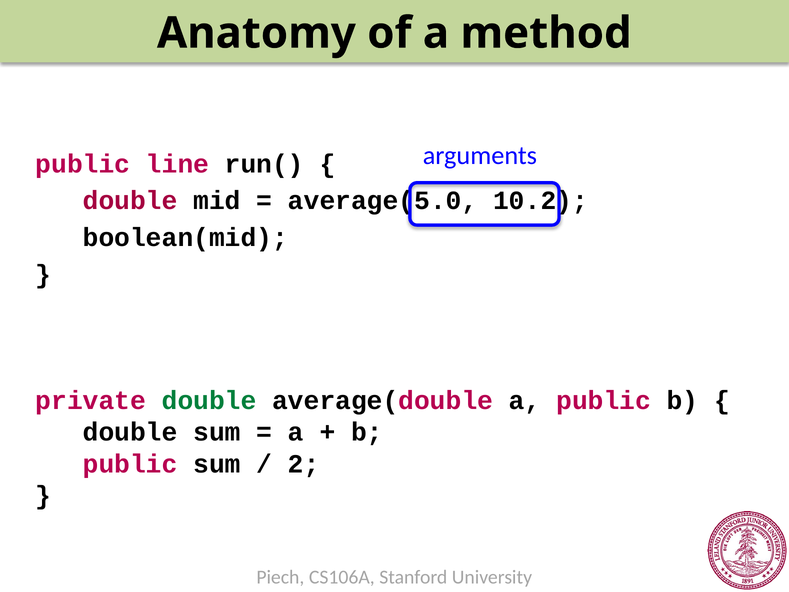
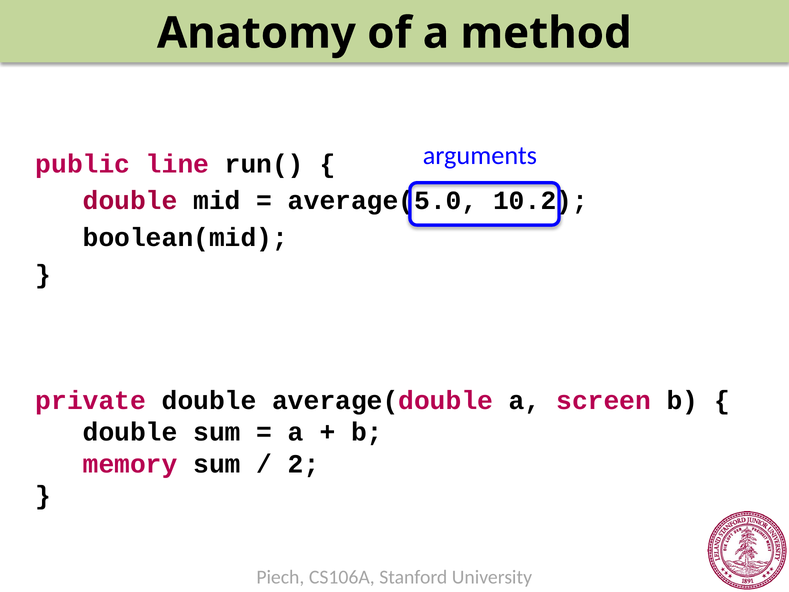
double colour: green -> black (209, 401)
a public: public -> screen (604, 401)
public: public -> memory (130, 464)
